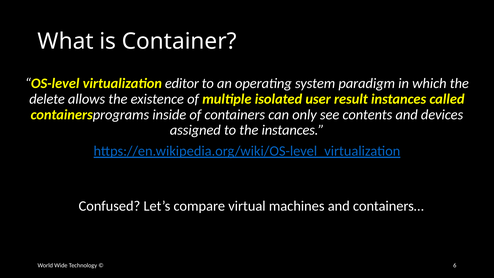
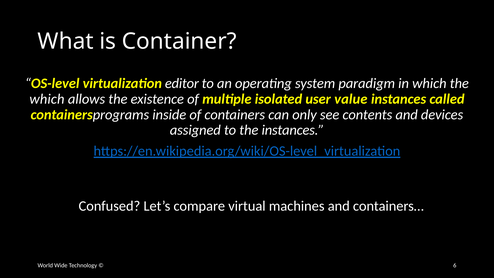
delete: delete -> which (47, 99)
result: result -> value (351, 99)
